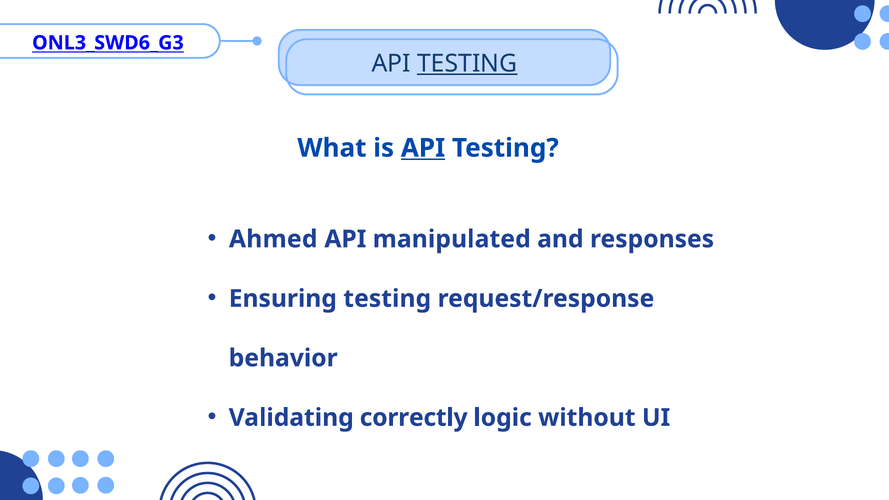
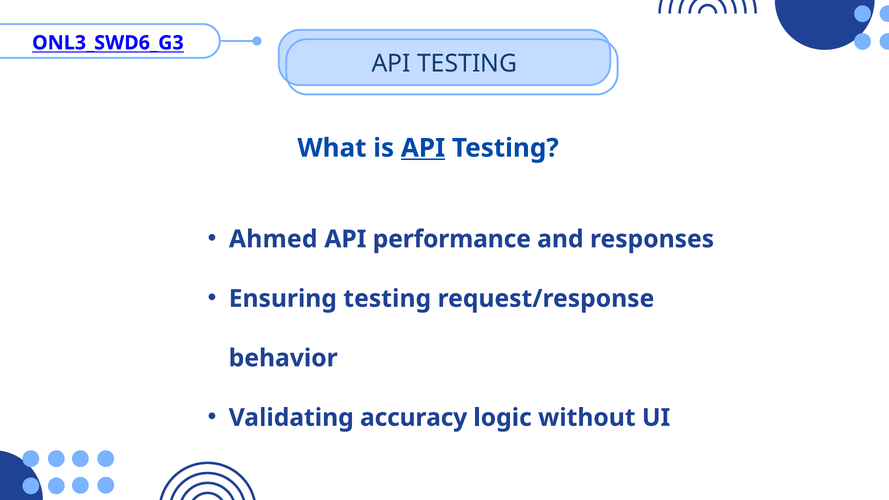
TESTING underline: present -> none (467, 63)
manipulated: manipulated -> performance (452, 239)
correctly: correctly -> accuracy (414, 418)
